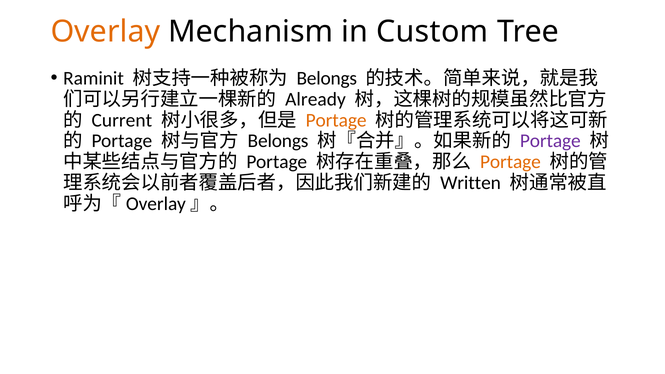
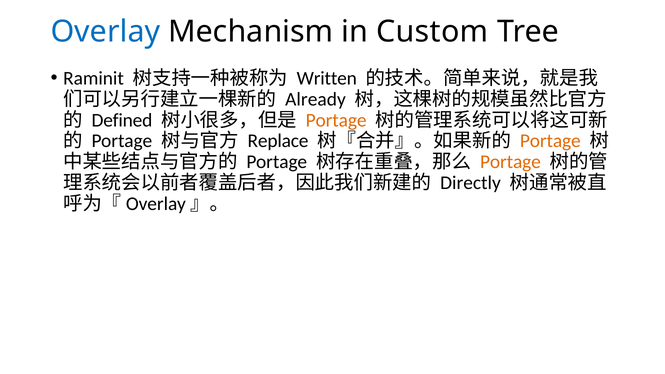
Overlay colour: orange -> blue (105, 32)
Belongs: Belongs -> Written (327, 78)
Current: Current -> Defined (122, 120)
Belongs: Belongs -> Replace (278, 141)
Portage colour: purple -> orange (550, 141)
Written: Written -> Directly (470, 183)
